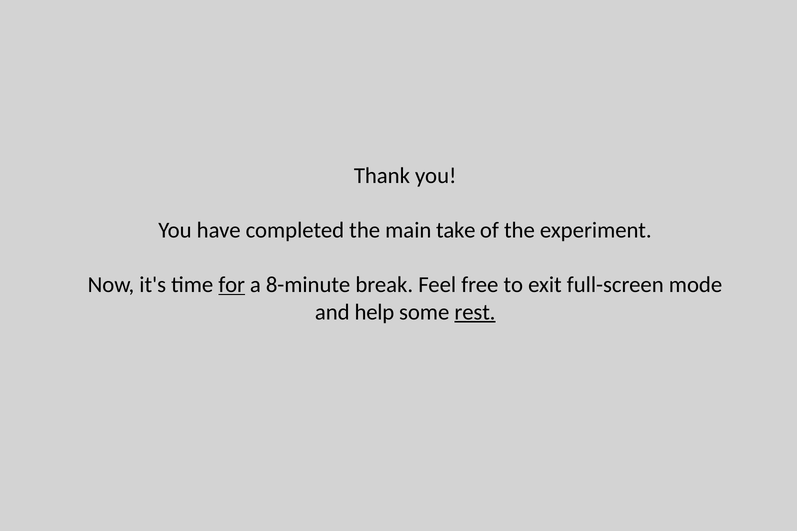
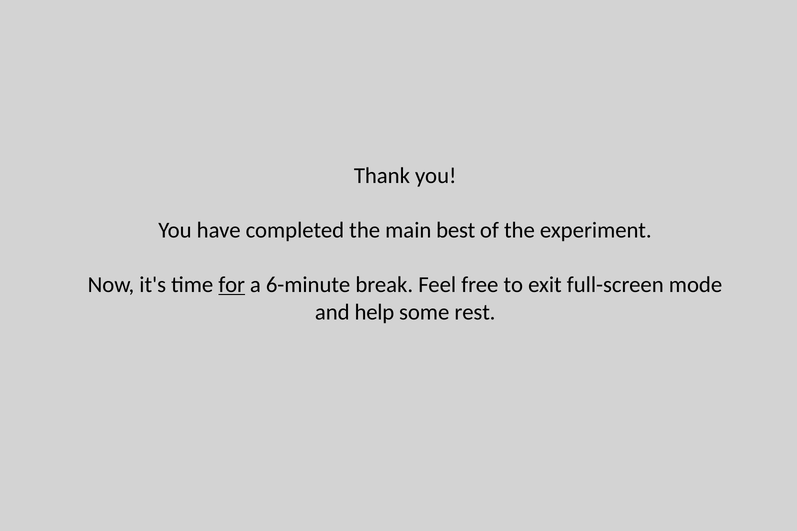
take: take -> best (456, 230)
8-minute: 8-minute -> 6-minute (308, 285)
rest underline: present -> none (475, 312)
